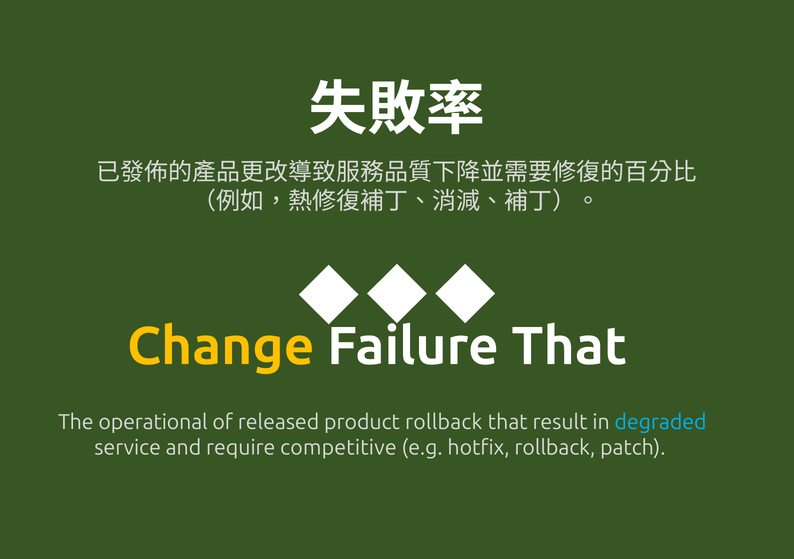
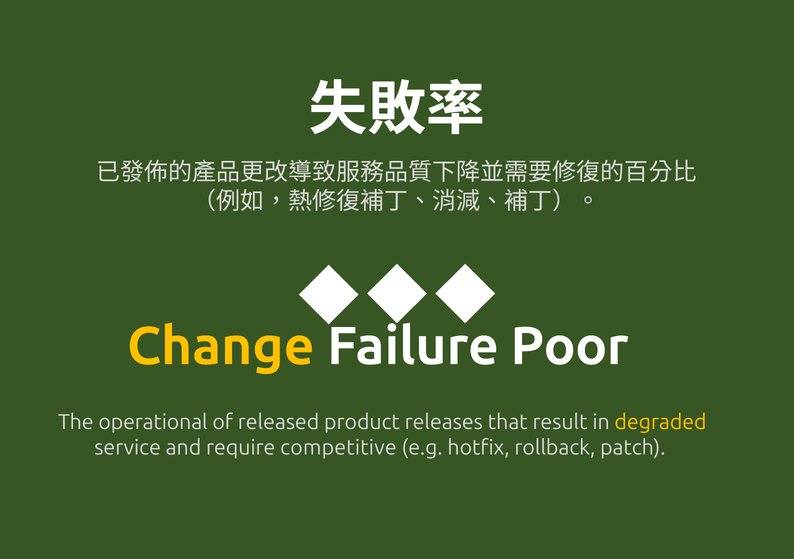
Failure That: That -> Poor (570, 347)
product rollback: rollback -> releases (444, 423)
degraded colour: light blue -> yellow (661, 423)
